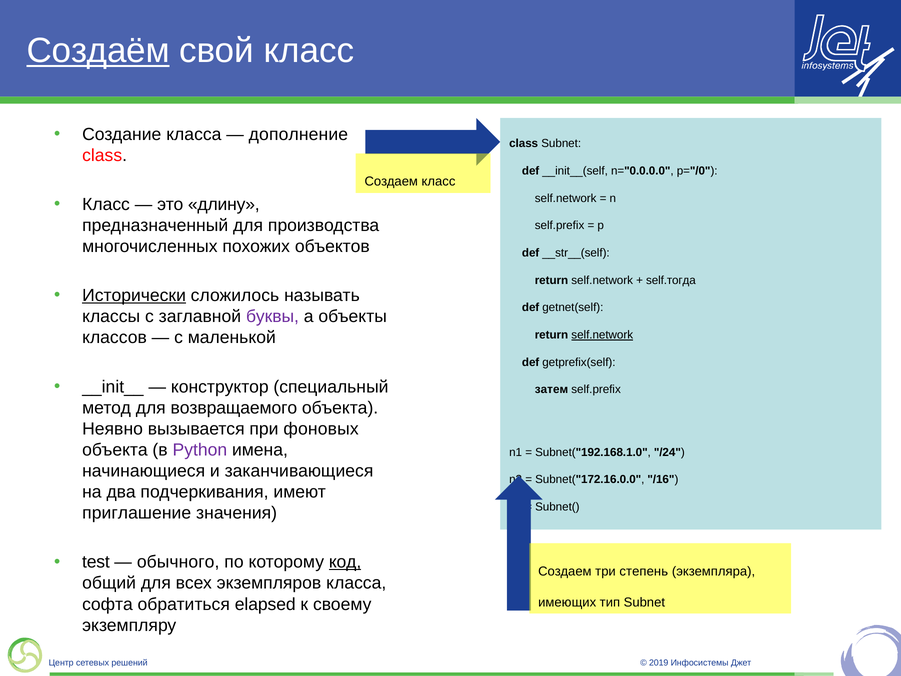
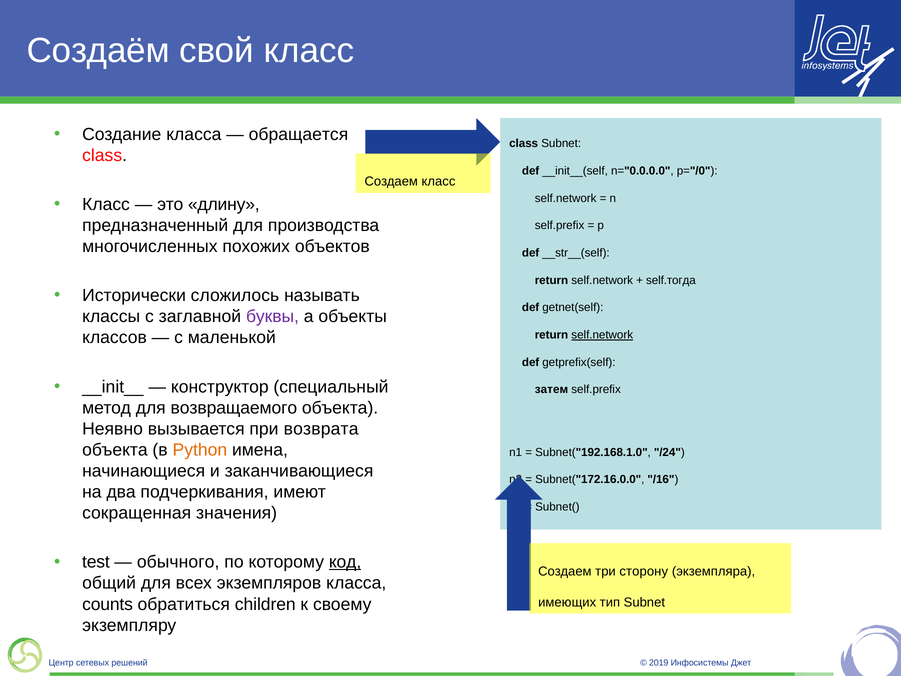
Создаём underline: present -> none (98, 51)
дополнение: дополнение -> обращается (298, 134)
Исторически underline: present -> none (134, 295)
фоновых: фоновых -> возврата (321, 429)
Python colour: purple -> orange (200, 450)
приглашение: приглашение -> сокращенная (137, 513)
степень: степень -> сторону (644, 571)
софта: софта -> counts (108, 604)
elapsed: elapsed -> children (265, 604)
